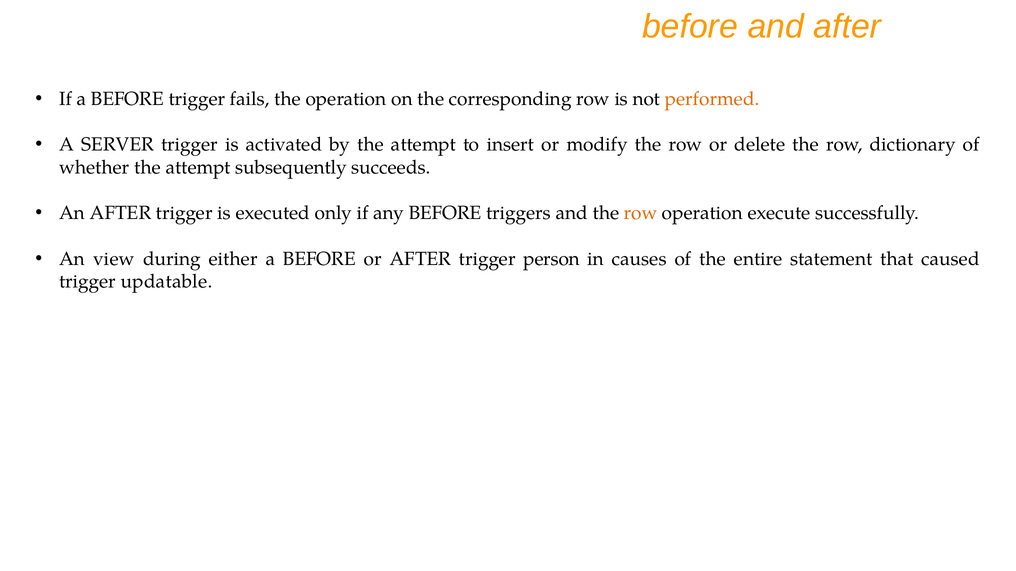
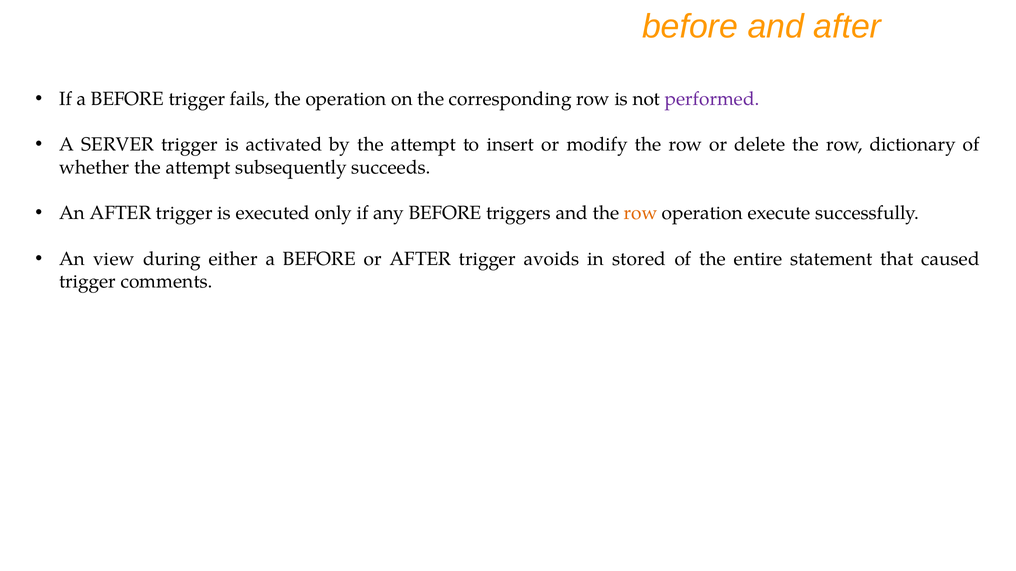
performed colour: orange -> purple (712, 99)
person: person -> avoids (552, 259)
causes: causes -> stored (639, 259)
updatable: updatable -> comments (167, 282)
